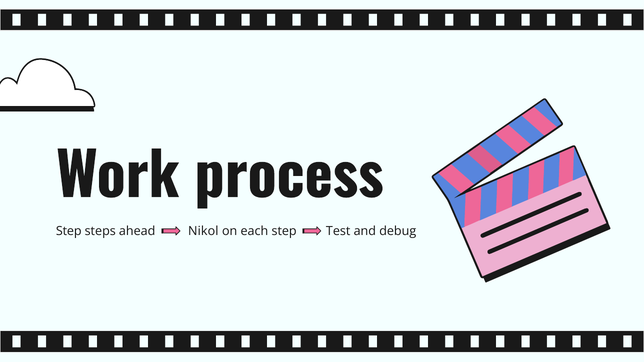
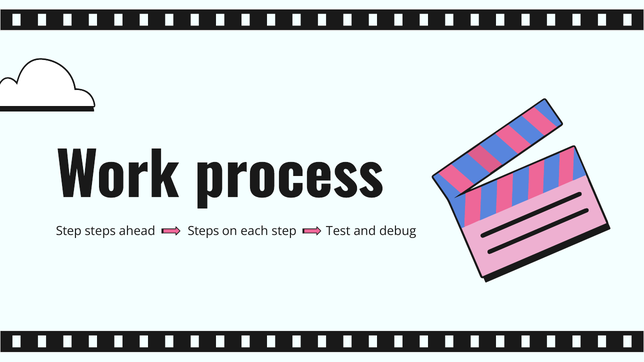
ahead Nikol: Nikol -> Steps (203, 231)
